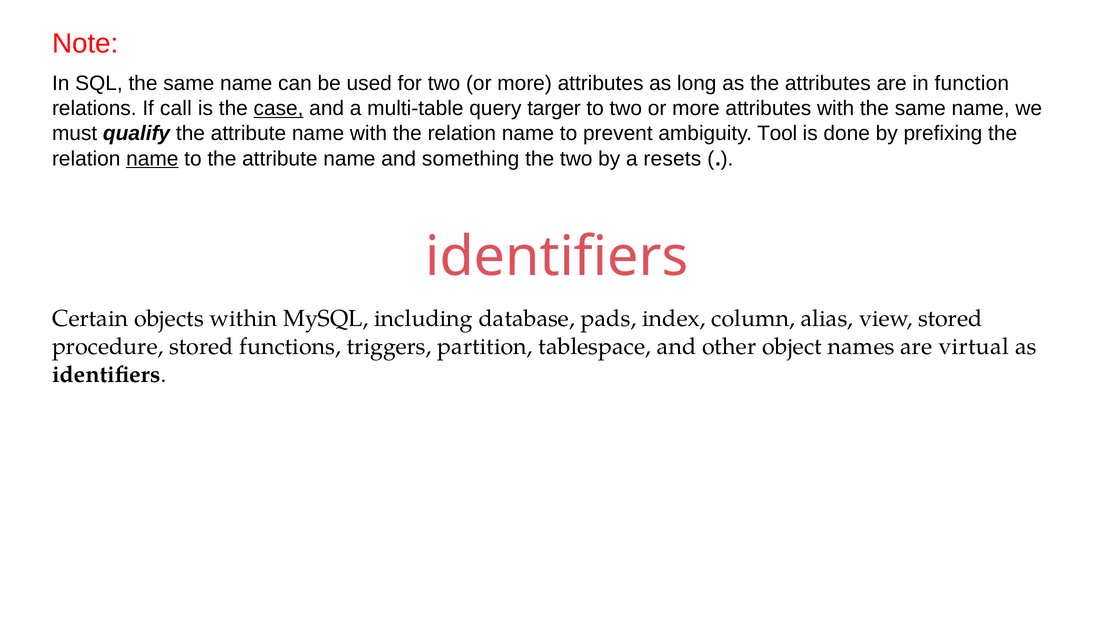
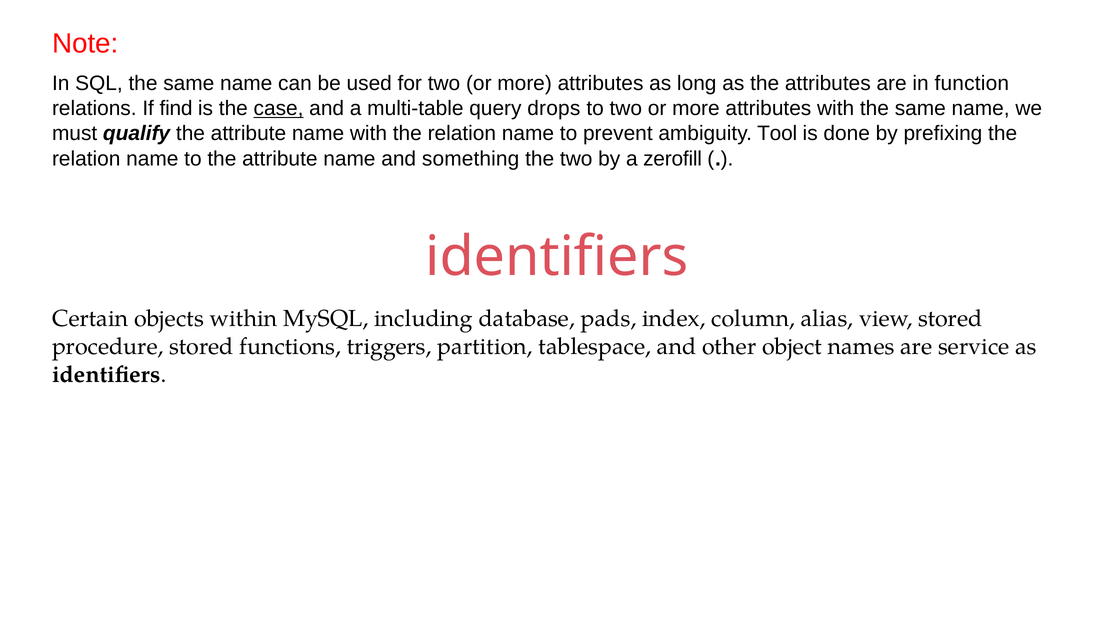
call: call -> find (176, 109)
targer: targer -> drops (554, 109)
name underline: present -> none (152, 159)
resets: resets -> zerofill (673, 159)
virtual: virtual -> service (974, 347)
